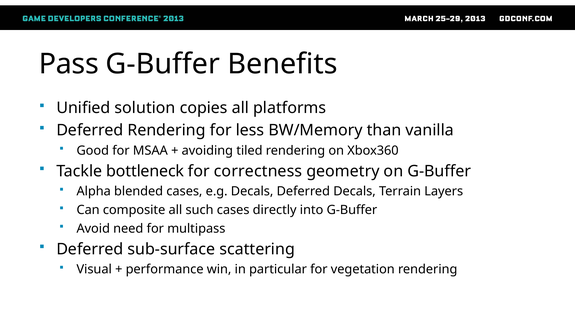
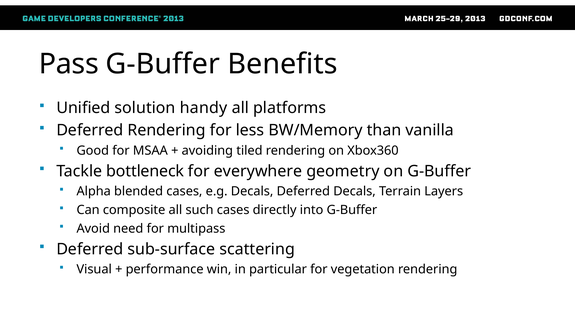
copies: copies -> handy (204, 108)
correctness: correctness -> everywhere (258, 171)
